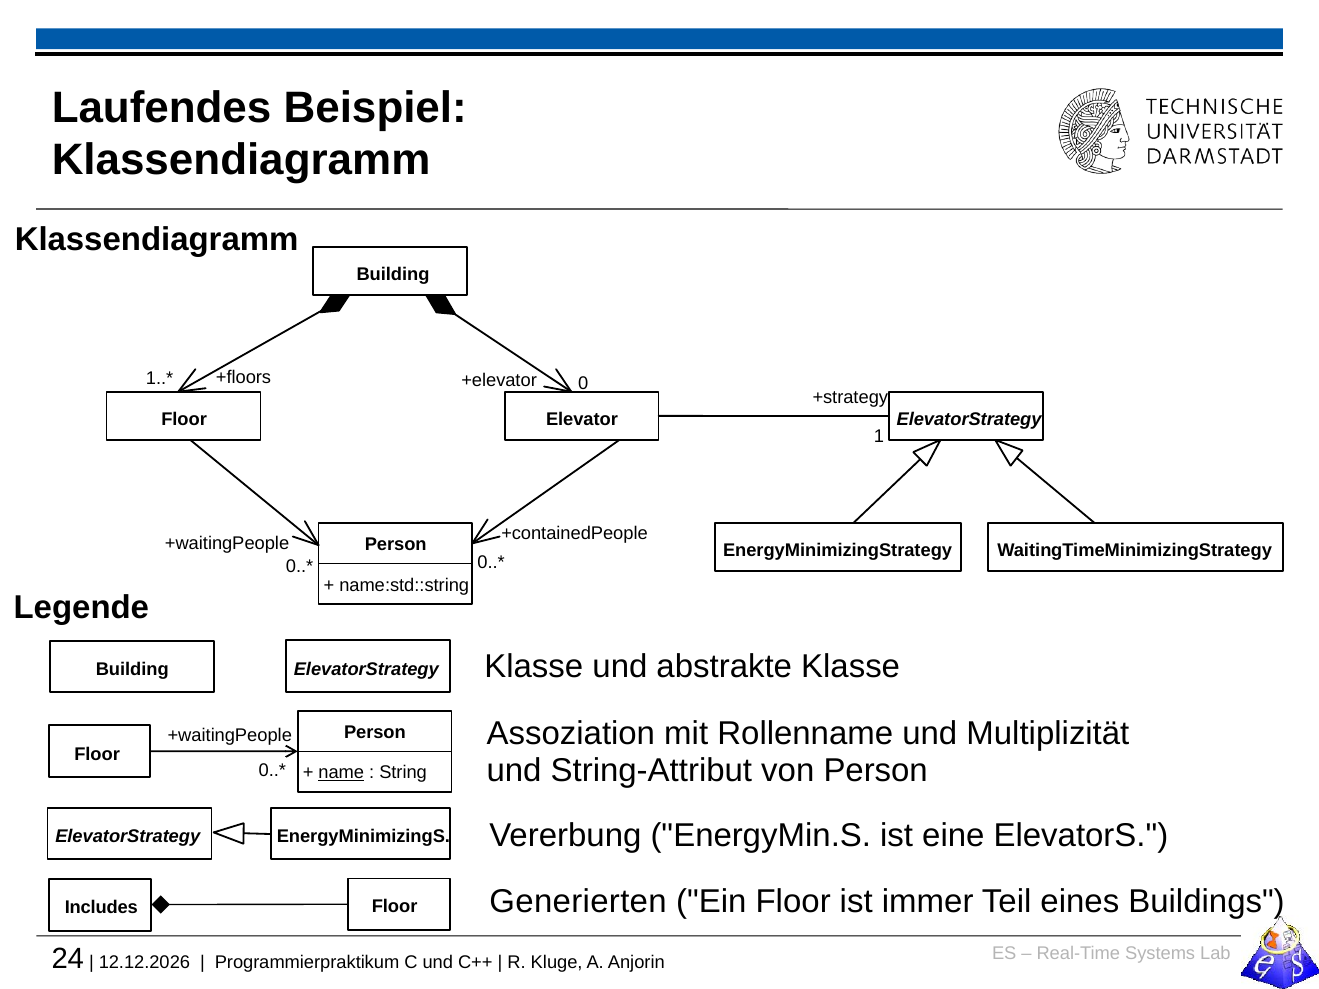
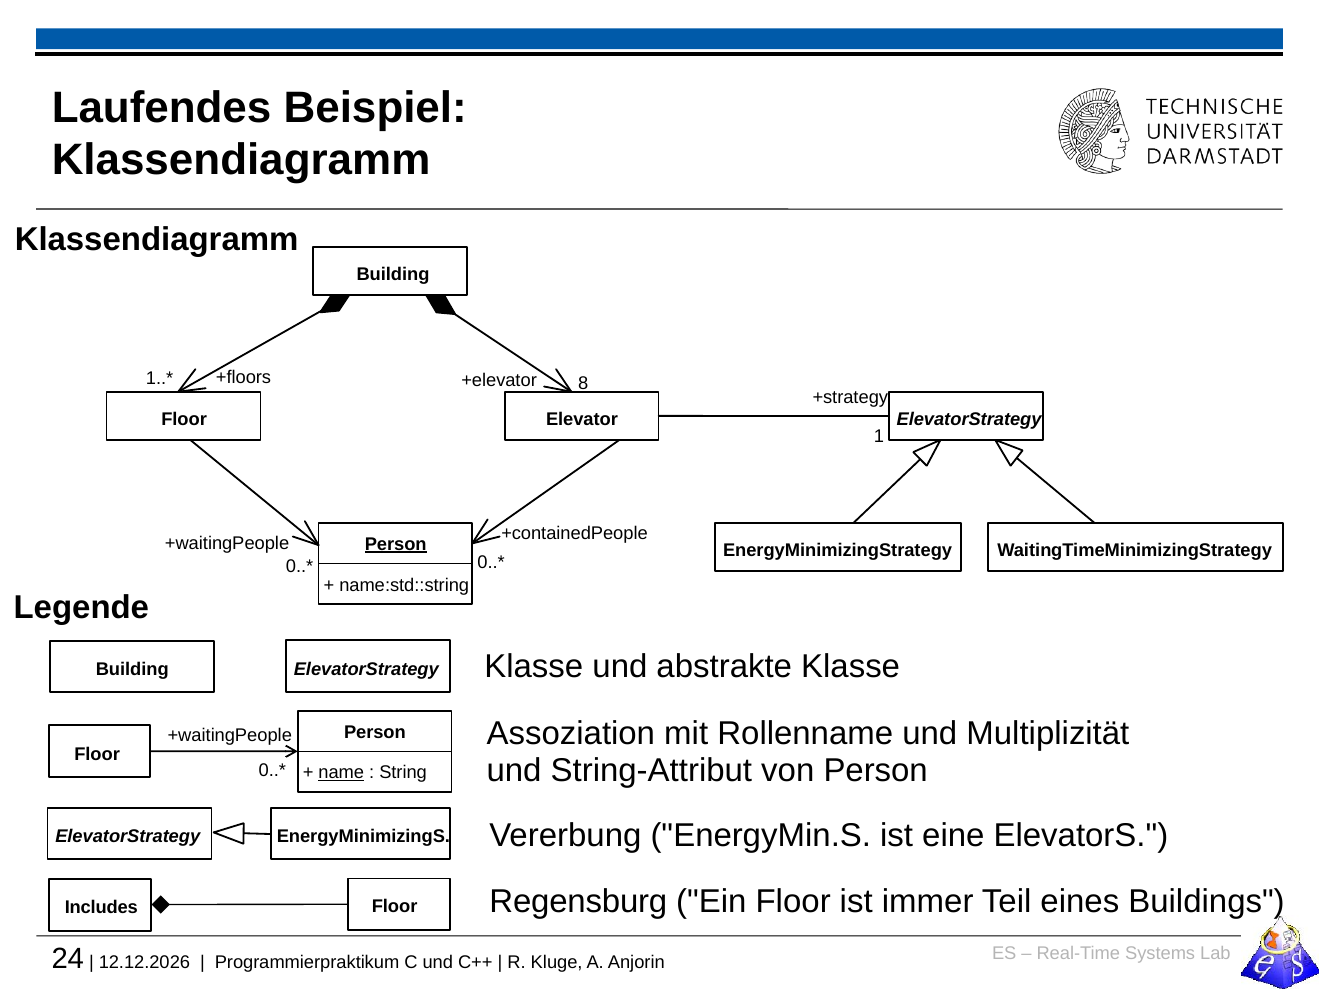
0: 0 -> 8 (583, 383)
Person underline: none -> present (396, 544)
Generierten: Generierten -> Regensburg (578, 902)
